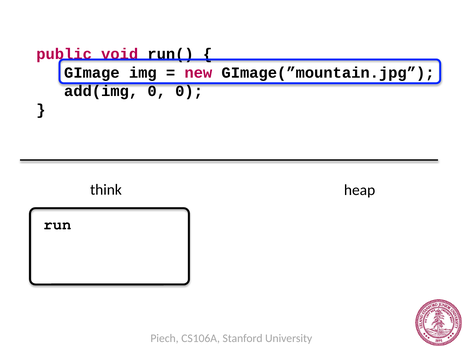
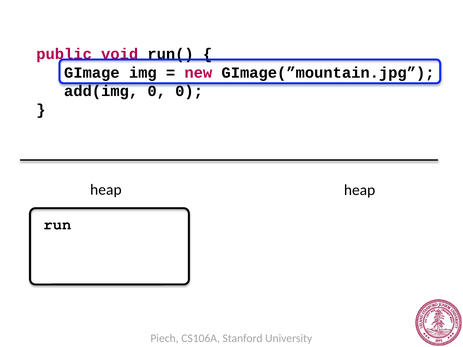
think: think -> heap (106, 190)
